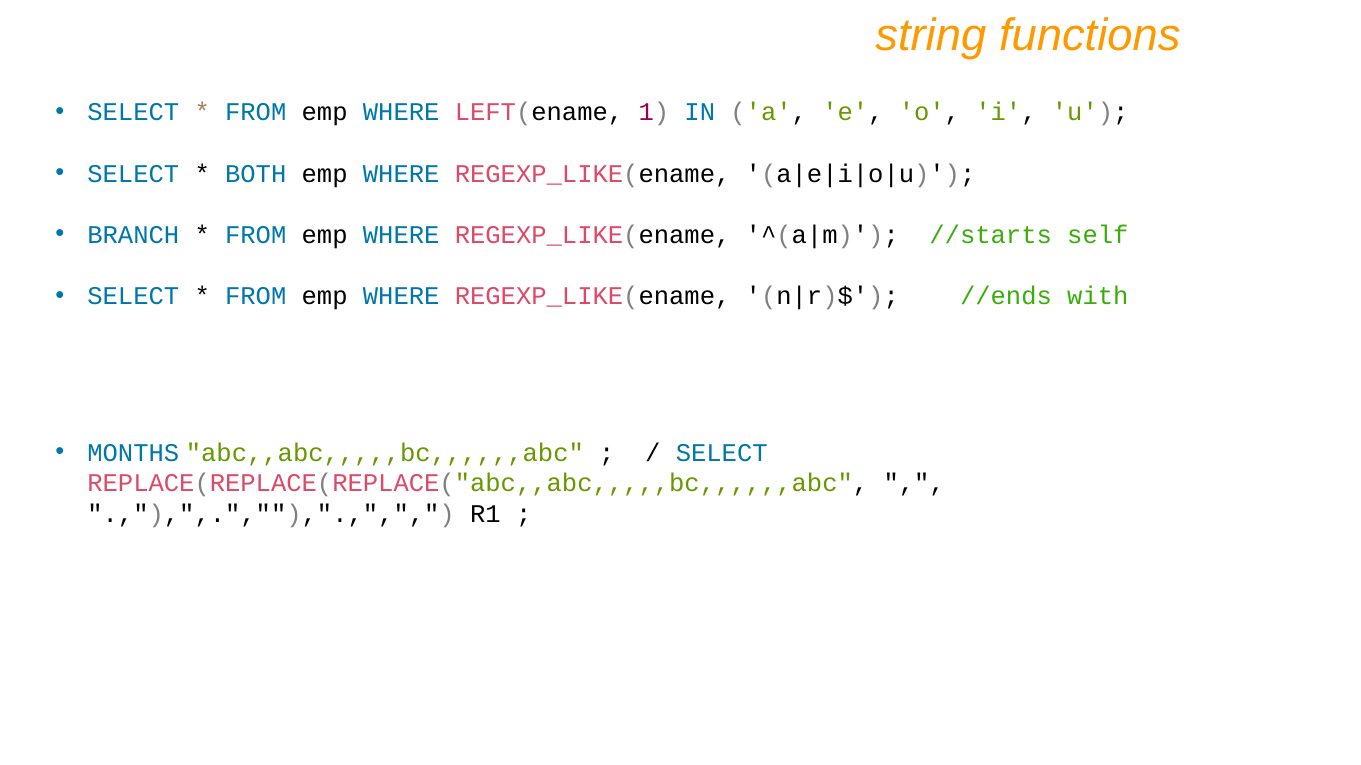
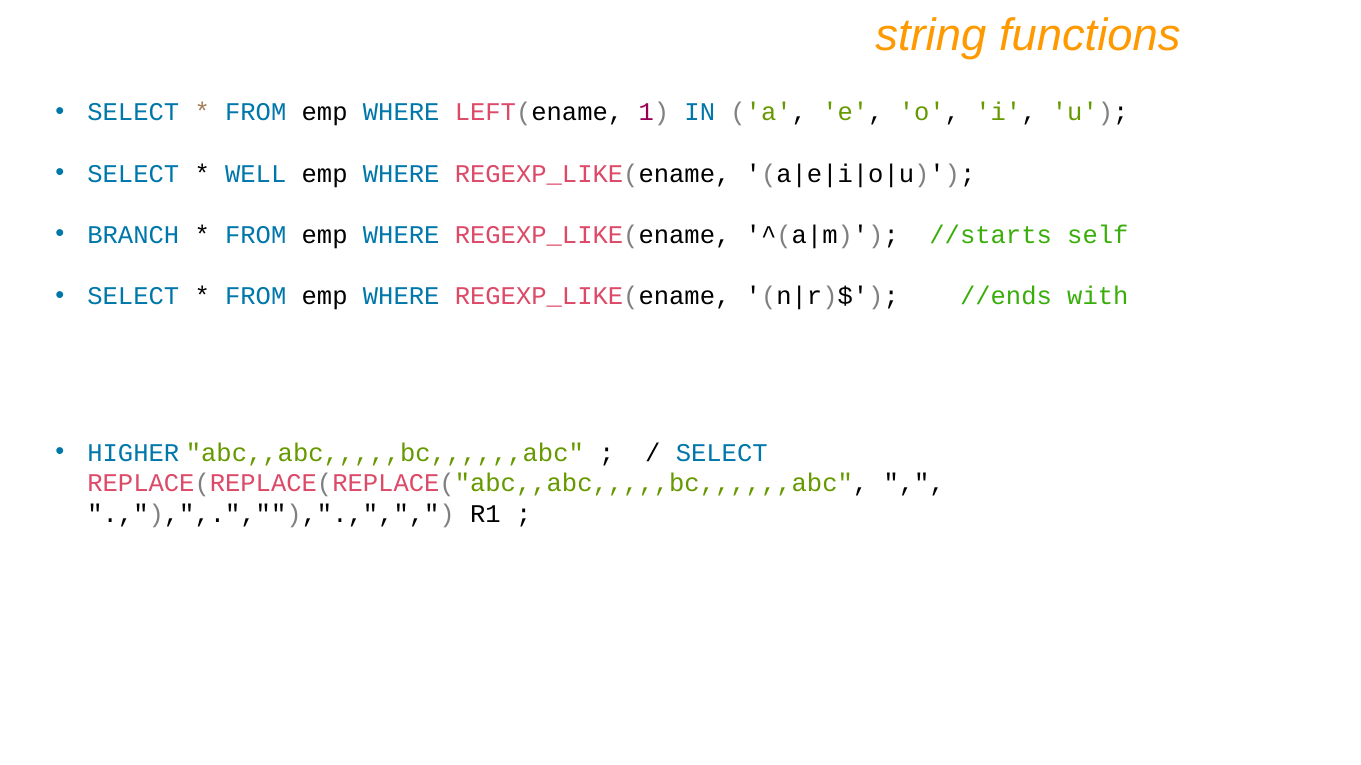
BOTH: BOTH -> WELL (256, 174)
MONTHS: MONTHS -> HIGHER (133, 453)
